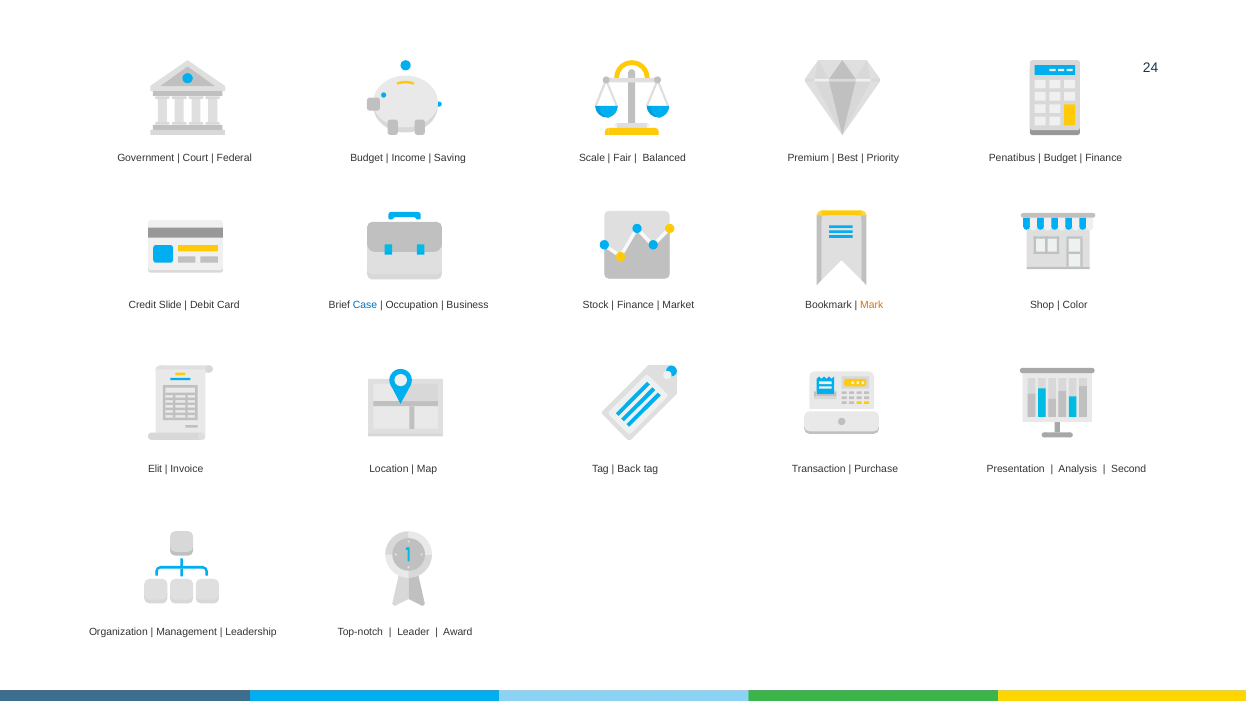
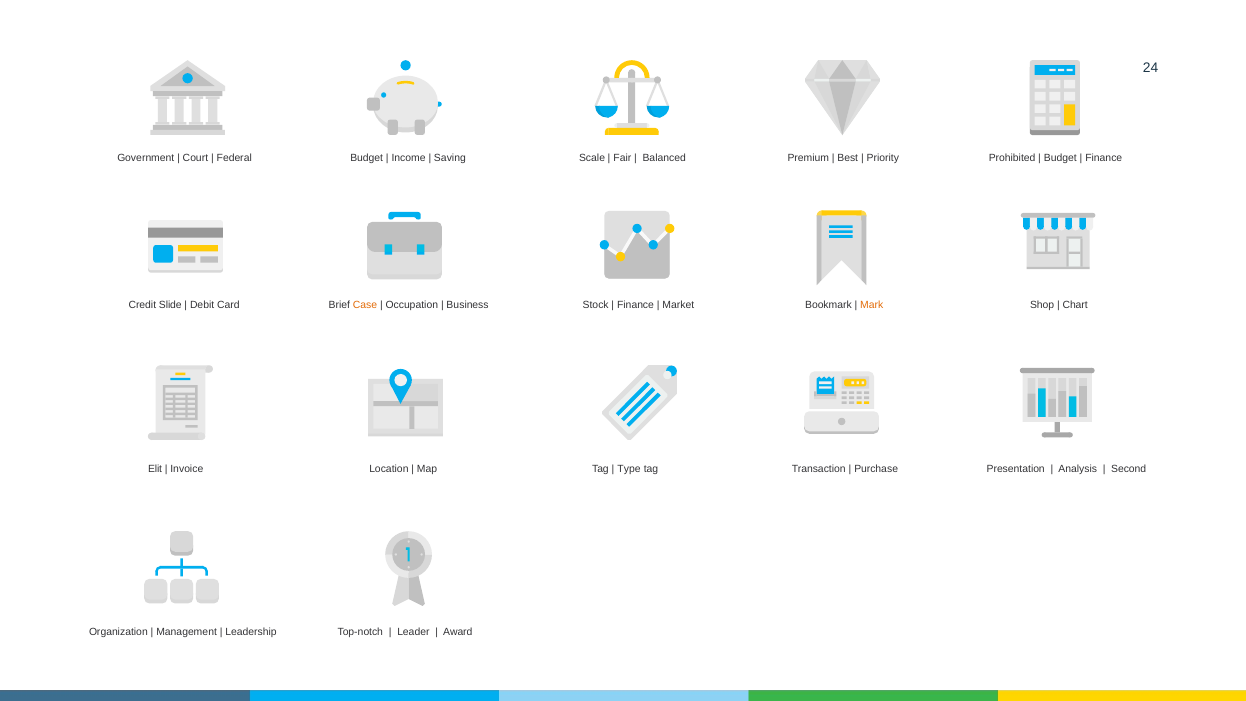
Penatibus: Penatibus -> Prohibited (1012, 158)
Case colour: blue -> orange (365, 305)
Color: Color -> Chart (1075, 305)
Back: Back -> Type (629, 469)
